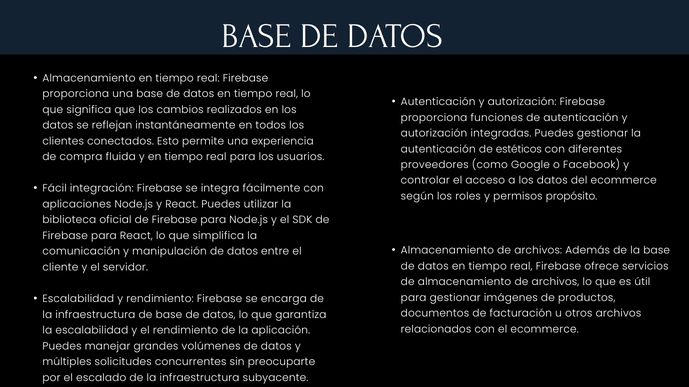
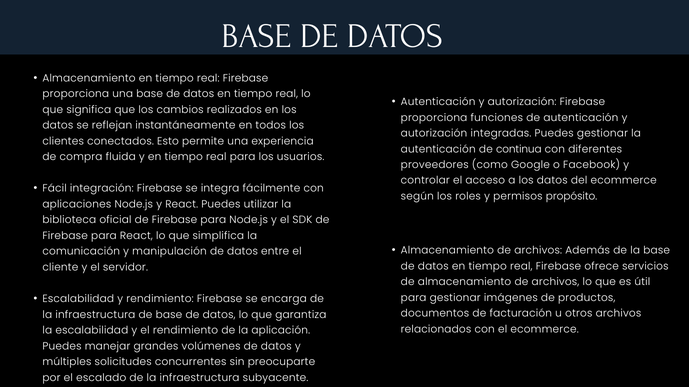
estéticos: estéticos -> continua (519, 149)
